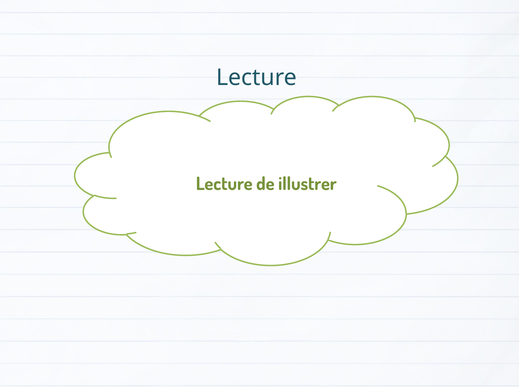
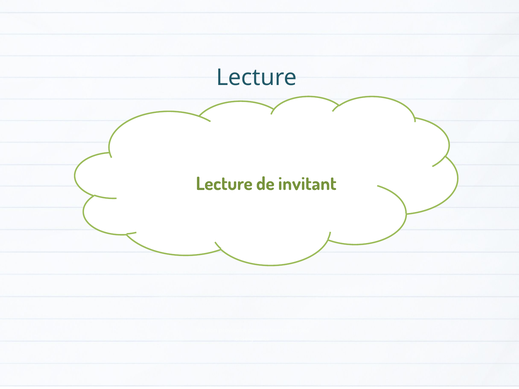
illustrer: illustrer -> invitant (307, 184)
